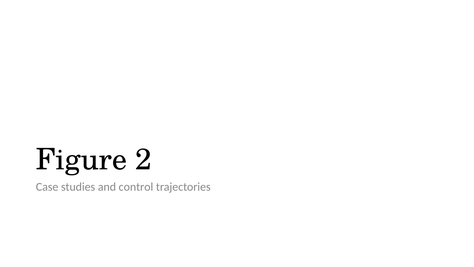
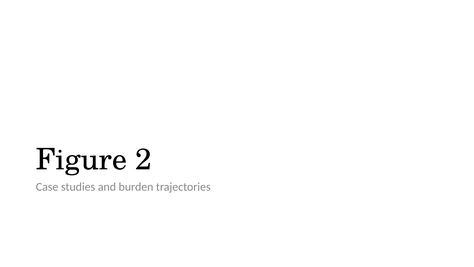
control: control -> burden (136, 187)
